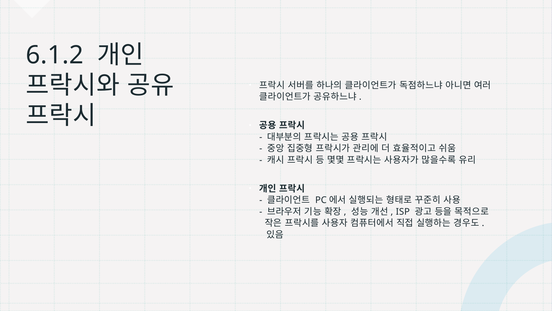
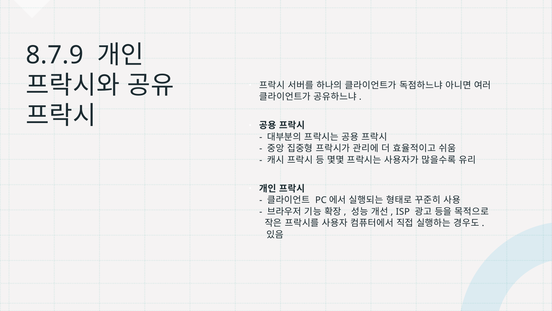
6.1.2: 6.1.2 -> 8.7.9 (55, 55)
